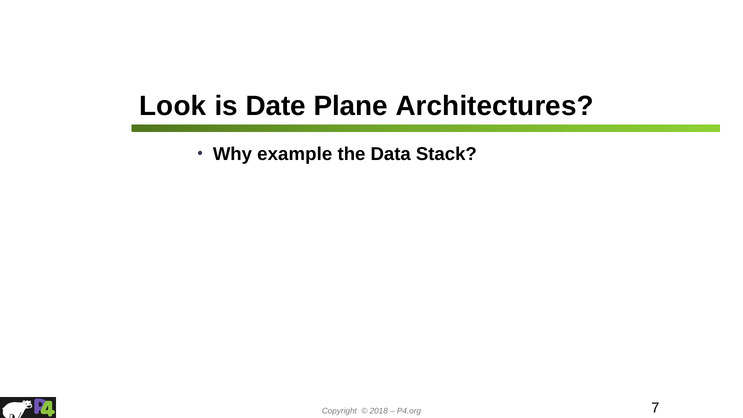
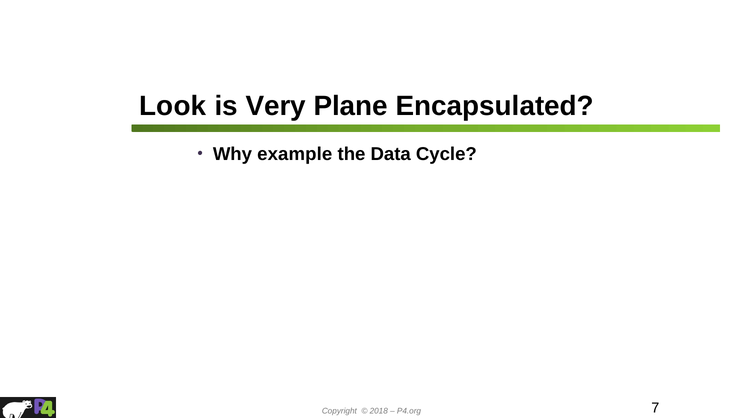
Date: Date -> Very (276, 106)
Architectures: Architectures -> Encapsulated (495, 106)
Stack: Stack -> Cycle (446, 154)
